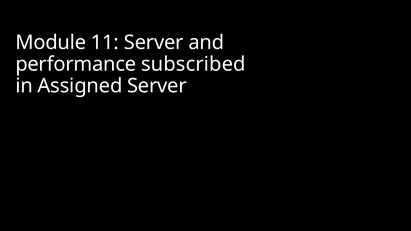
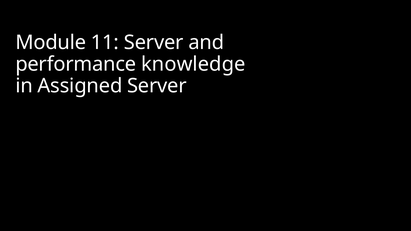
subscribed: subscribed -> knowledge (193, 64)
